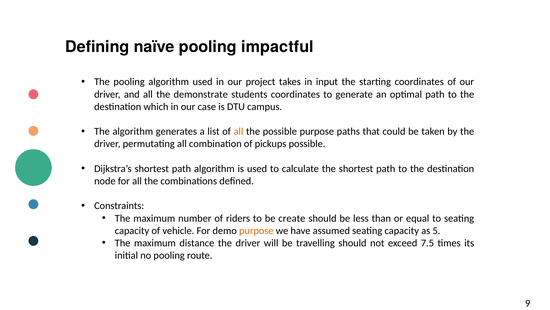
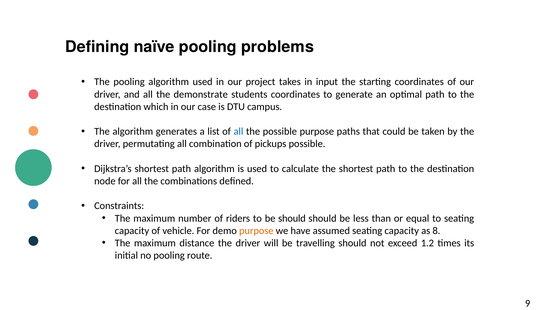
impactful: impactful -> problems (277, 47)
all colour: orange -> blue (238, 131)
be create: create -> should (292, 218)
5: 5 -> 8 (436, 230)
7.5: 7.5 -> 1.2 (427, 243)
